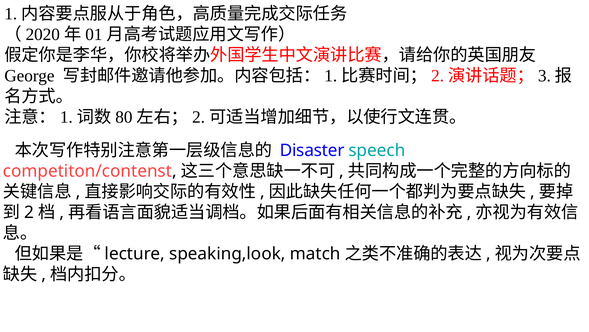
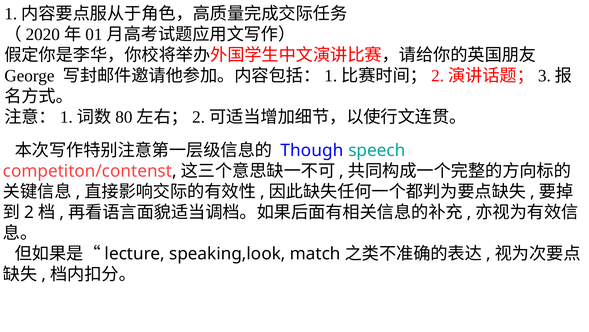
Disaster: Disaster -> Though (312, 150)
